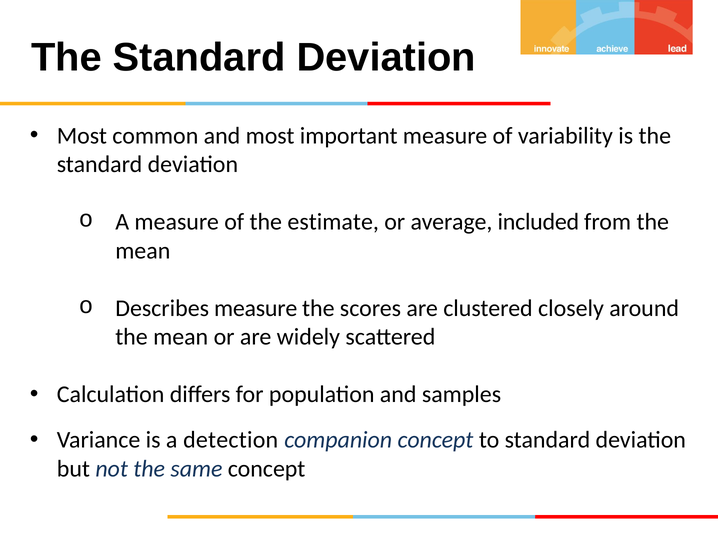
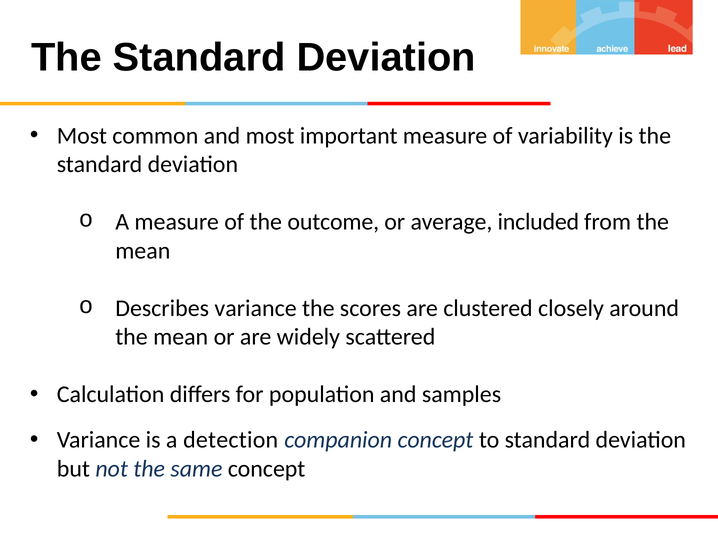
estimate: estimate -> outcome (333, 222)
Describes measure: measure -> variance (256, 308)
